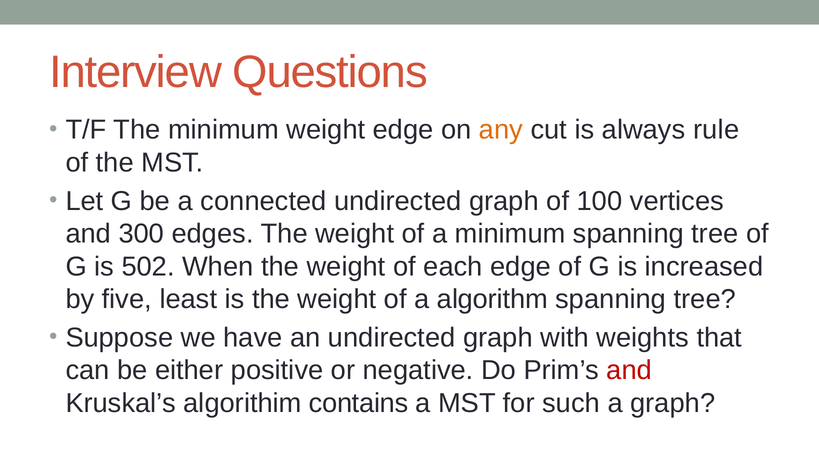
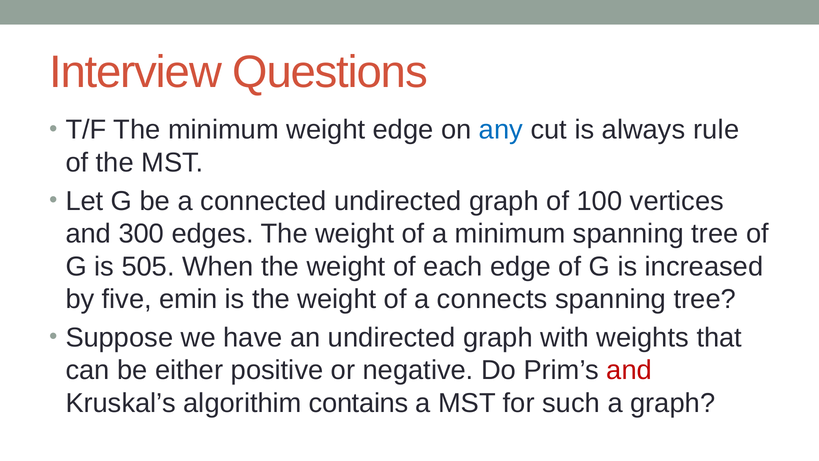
any colour: orange -> blue (501, 130)
502: 502 -> 505 (148, 266)
least: least -> emin (188, 299)
algorithm: algorithm -> connects (492, 299)
